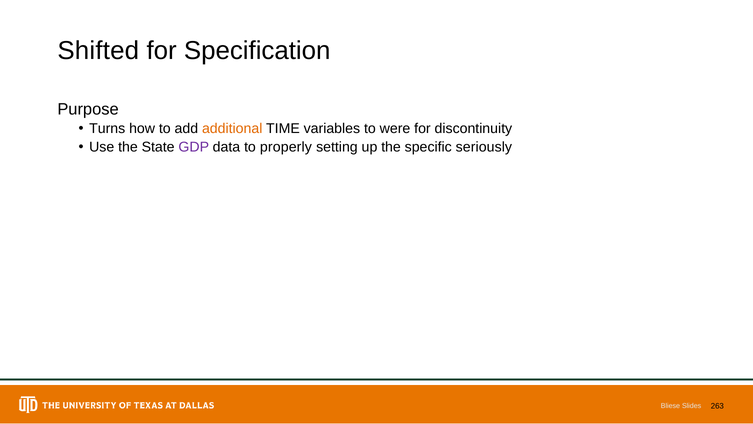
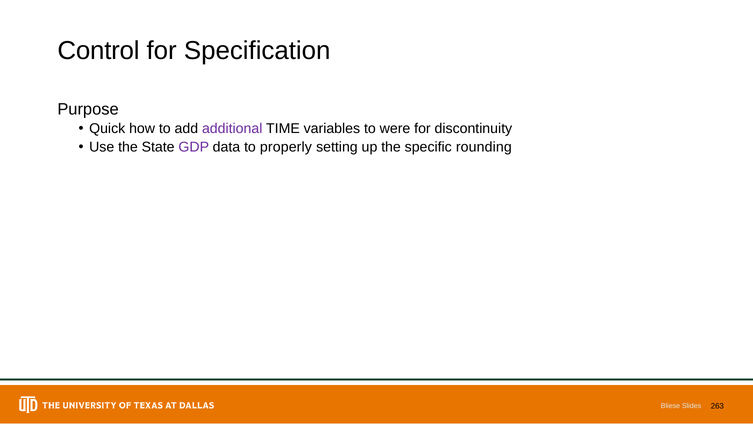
Shifted: Shifted -> Control (98, 51)
Turns: Turns -> Quick (107, 129)
additional colour: orange -> purple (232, 129)
seriously: seriously -> rounding (484, 147)
